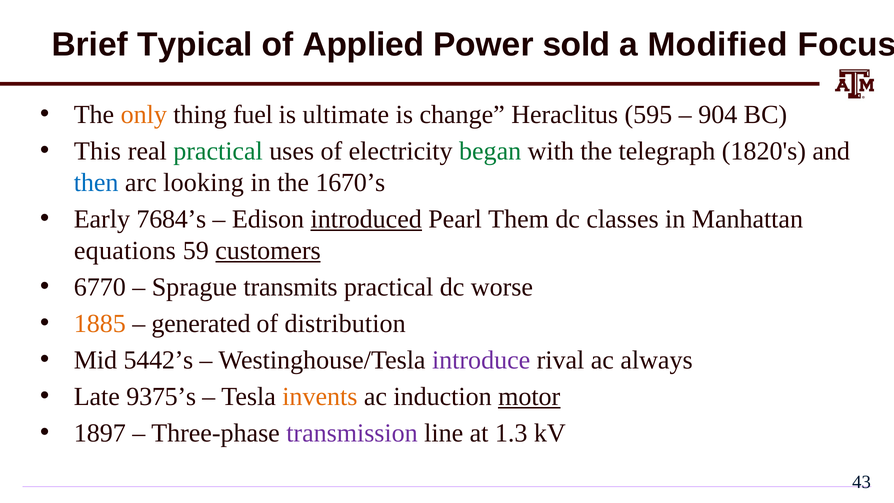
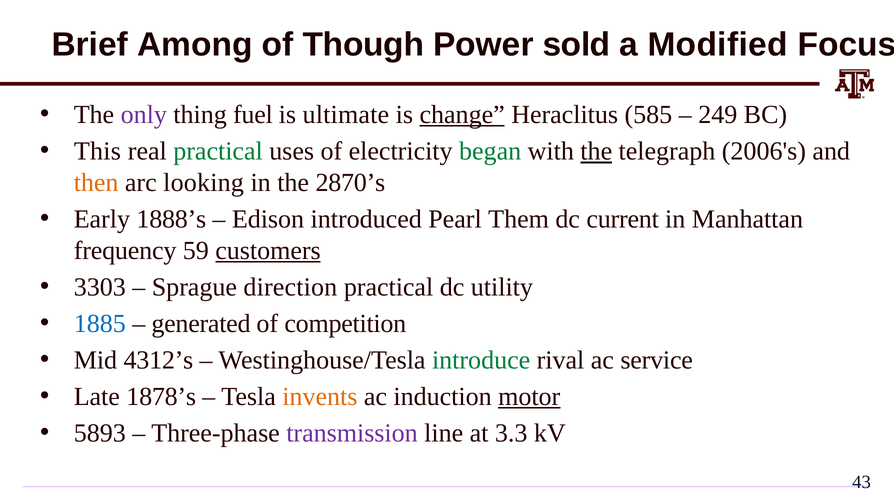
Typical: Typical -> Among (195, 45)
Applied: Applied -> Though (363, 45)
only colour: orange -> purple (144, 115)
change underline: none -> present (462, 115)
595: 595 -> 585 (648, 115)
904: 904 -> 249 (718, 115)
the underline: none -> present (596, 151)
1820's: 1820's -> 2006's (764, 151)
then colour: blue -> orange (96, 183)
1670’s: 1670’s -> 2870’s (350, 183)
7684’s: 7684’s -> 1888’s (171, 219)
introduced underline: present -> none (366, 219)
classes: classes -> current (623, 219)
equations: equations -> frequency (125, 250)
6770: 6770 -> 3303 (100, 287)
transmits: transmits -> direction (290, 287)
worse: worse -> utility (502, 287)
1885 colour: orange -> blue (100, 323)
distribution: distribution -> competition (345, 323)
5442’s: 5442’s -> 4312’s (158, 360)
introduce colour: purple -> green (481, 360)
always: always -> service (657, 360)
9375’s: 9375’s -> 1878’s (161, 397)
1897: 1897 -> 5893 (100, 433)
1.3: 1.3 -> 3.3 (511, 433)
